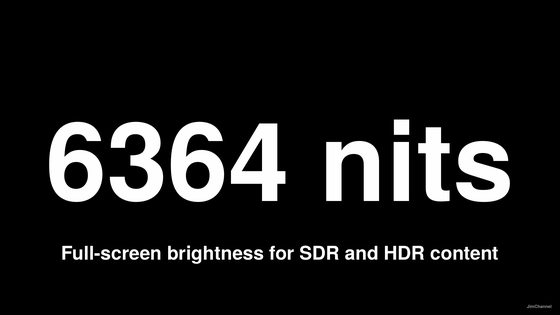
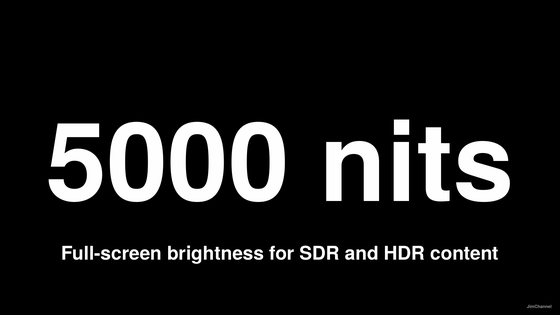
6364: 6364 -> 5000 (168, 165)
